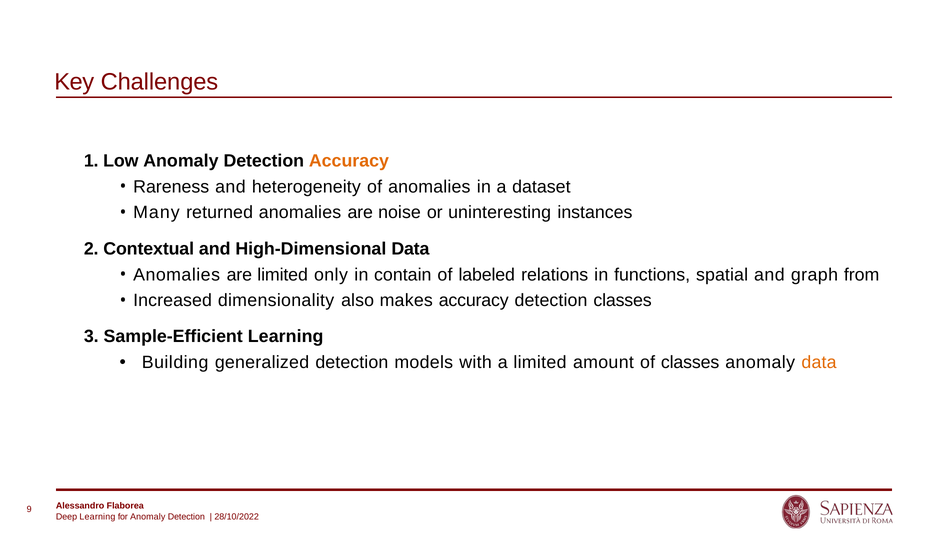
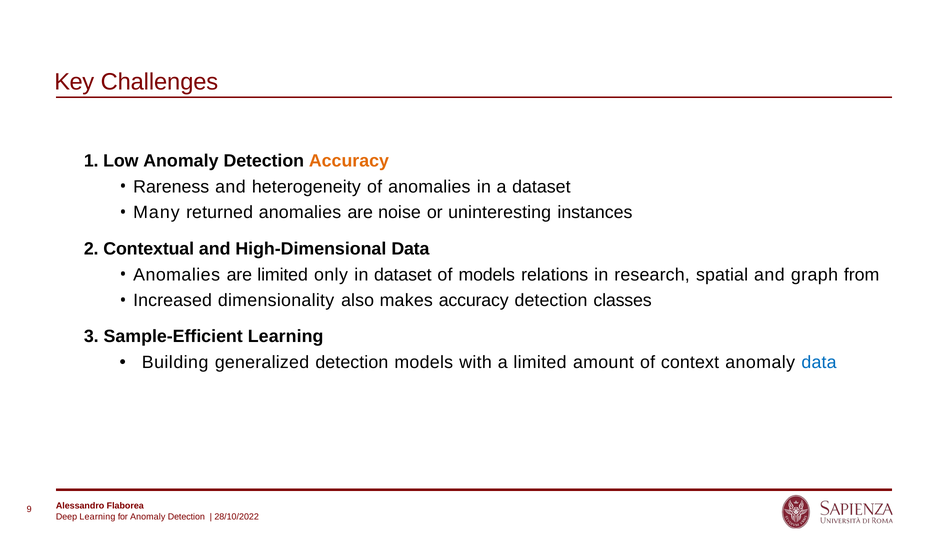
in contain: contain -> dataset (403, 275)
of labeled: labeled -> models (487, 275)
functions: functions -> research (652, 275)
of classes: classes -> context (690, 363)
data colour: orange -> blue (819, 363)
